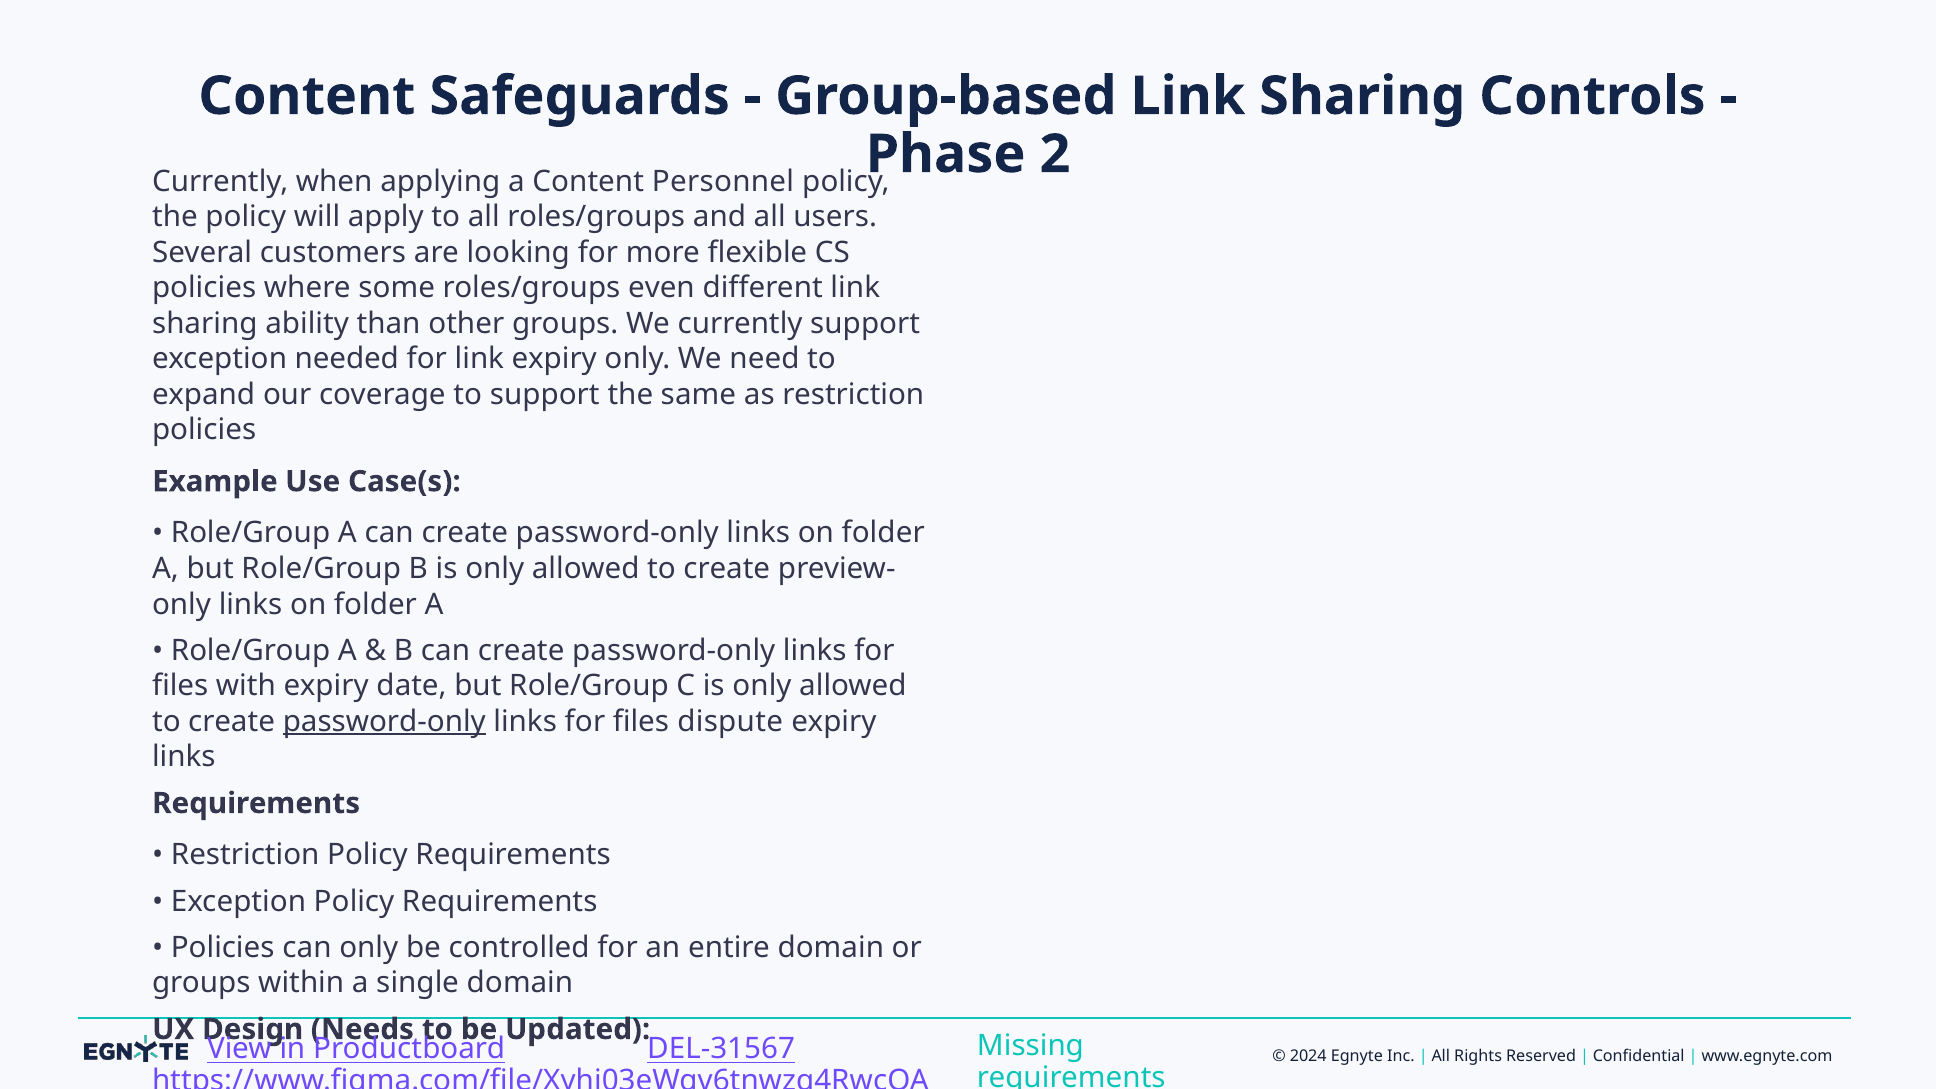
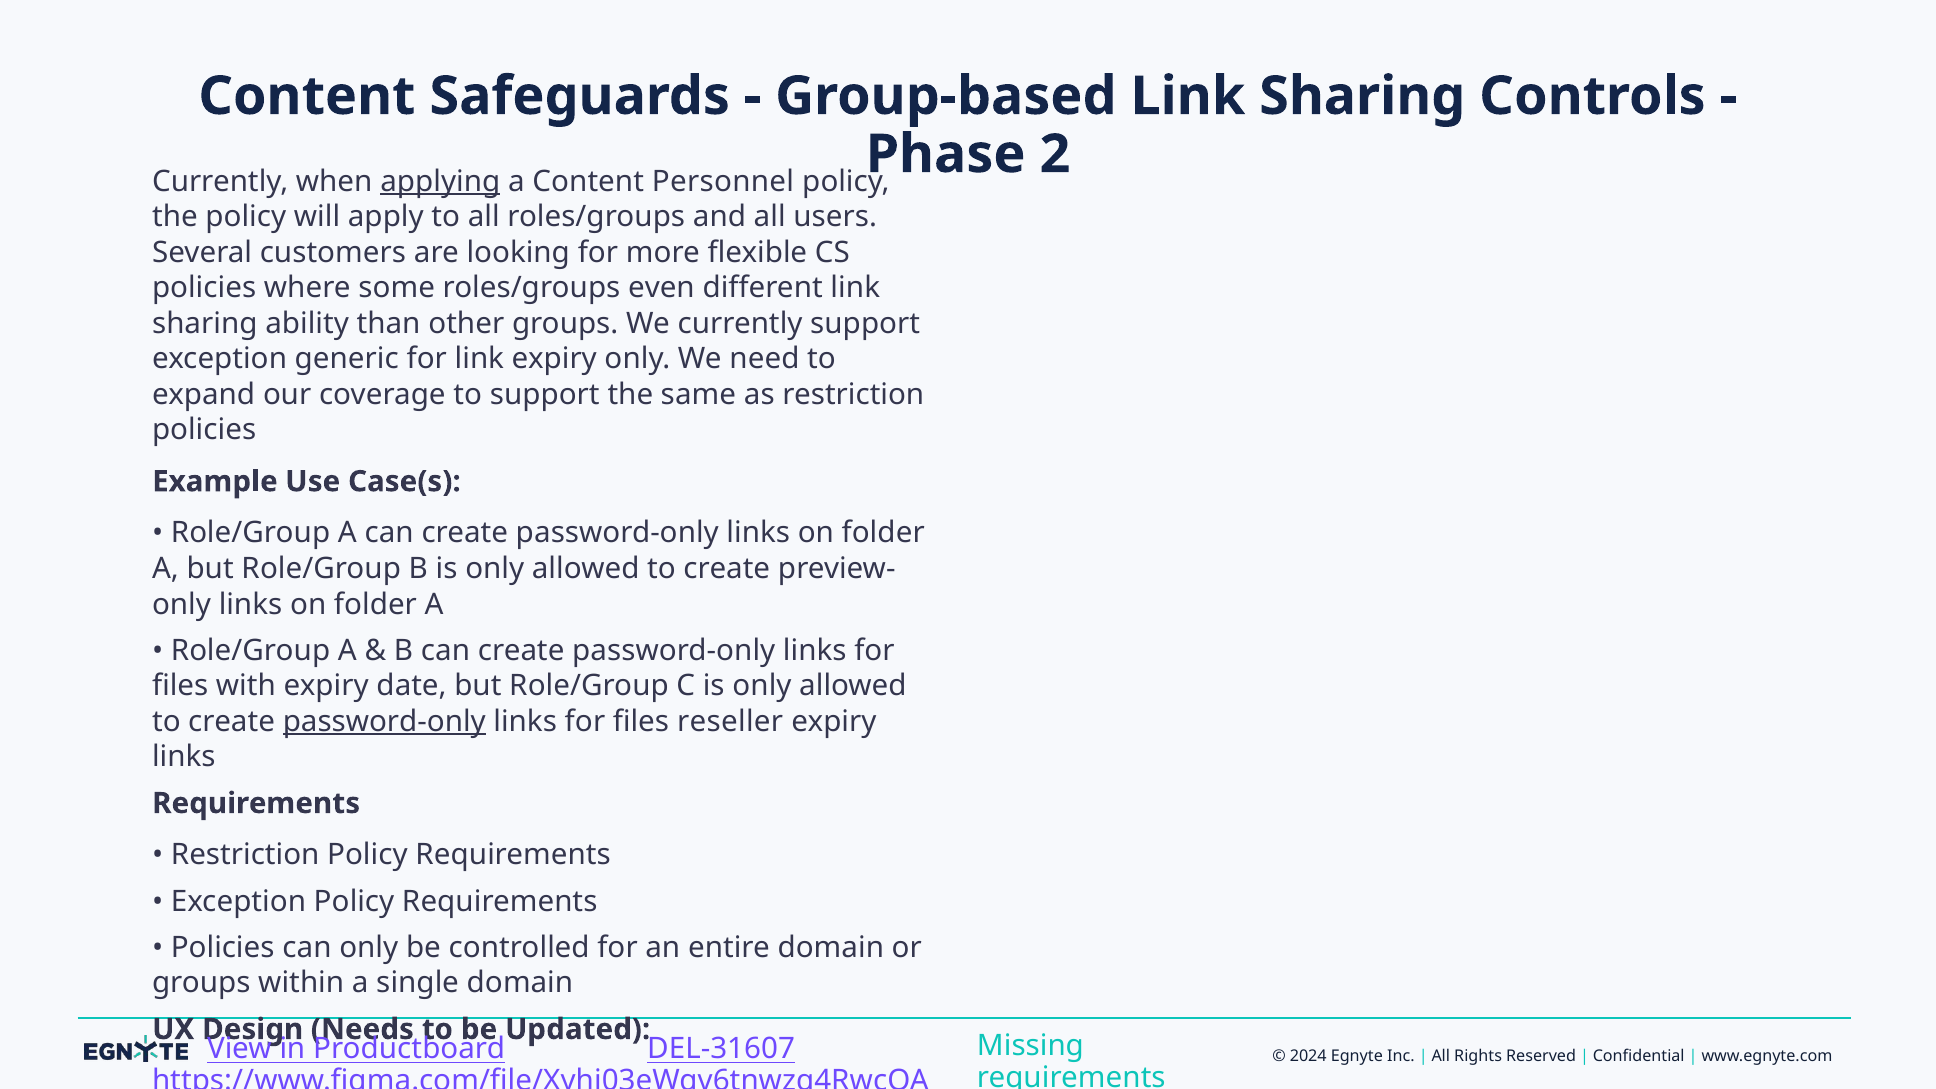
applying underline: none -> present (440, 181)
needed: needed -> generic (347, 359)
dispute: dispute -> reseller (730, 722)
DEL-31567: DEL-31567 -> DEL-31607 (721, 1049)
